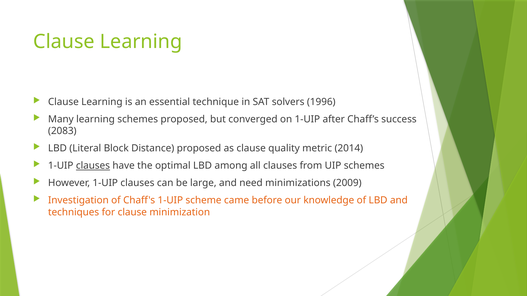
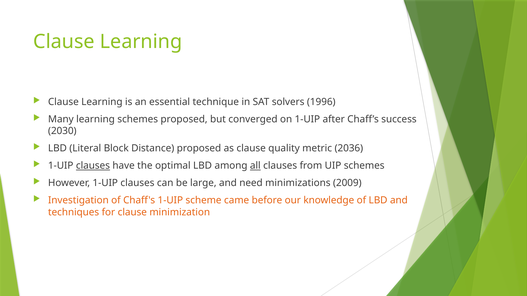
2083: 2083 -> 2030 (62, 131)
2014: 2014 -> 2036 (349, 149)
all underline: none -> present (255, 166)
